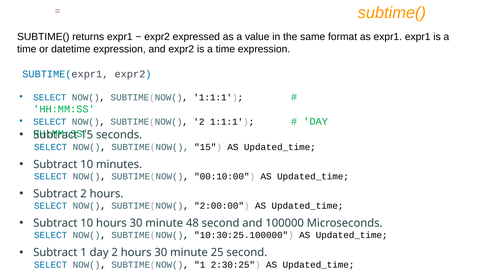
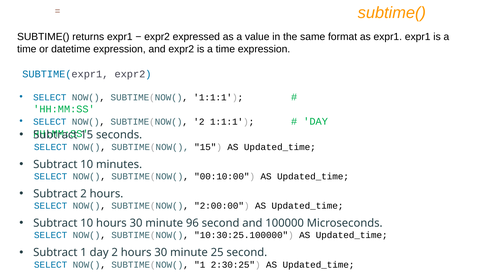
48: 48 -> 96 (192, 223)
